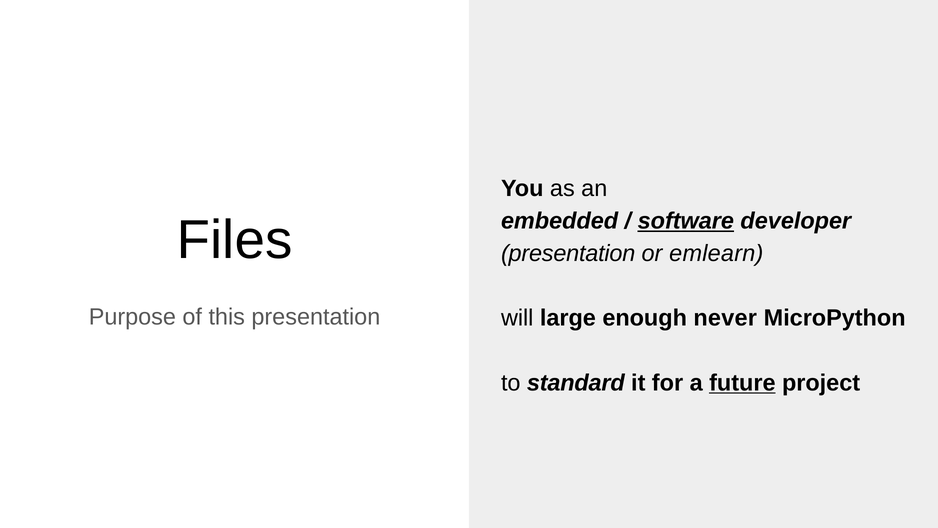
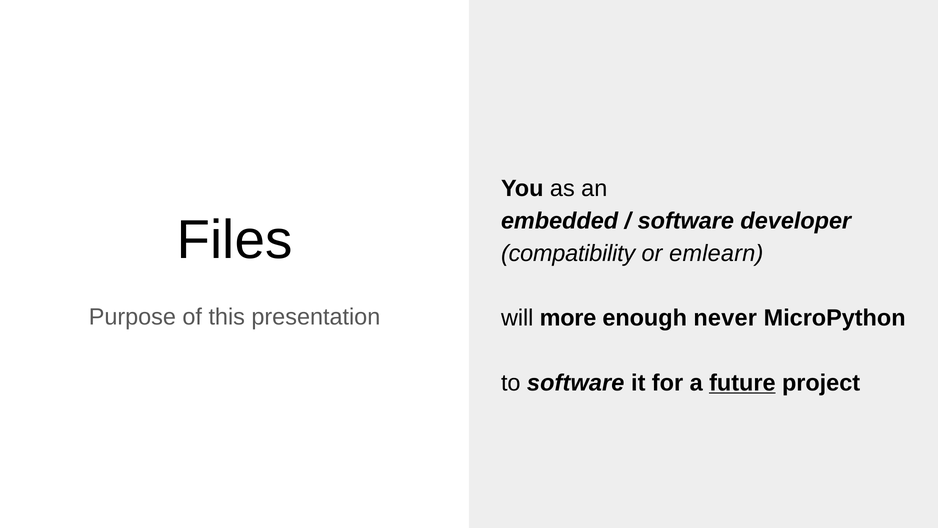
software underline: present -> none (686, 221)
presentation: presentation -> compatibility (568, 253)
large: large -> more (568, 318)
to standard: standard -> software (576, 383)
